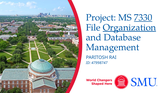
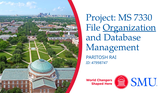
7330 underline: present -> none (143, 18)
